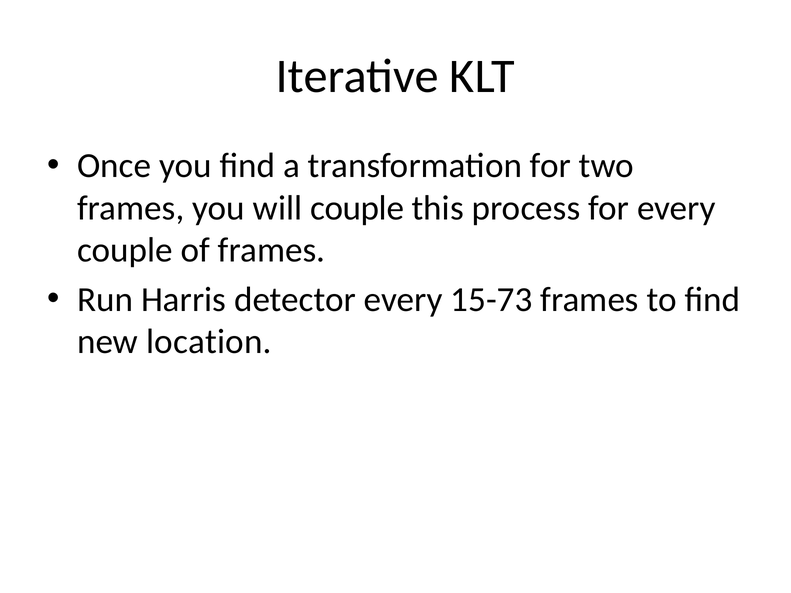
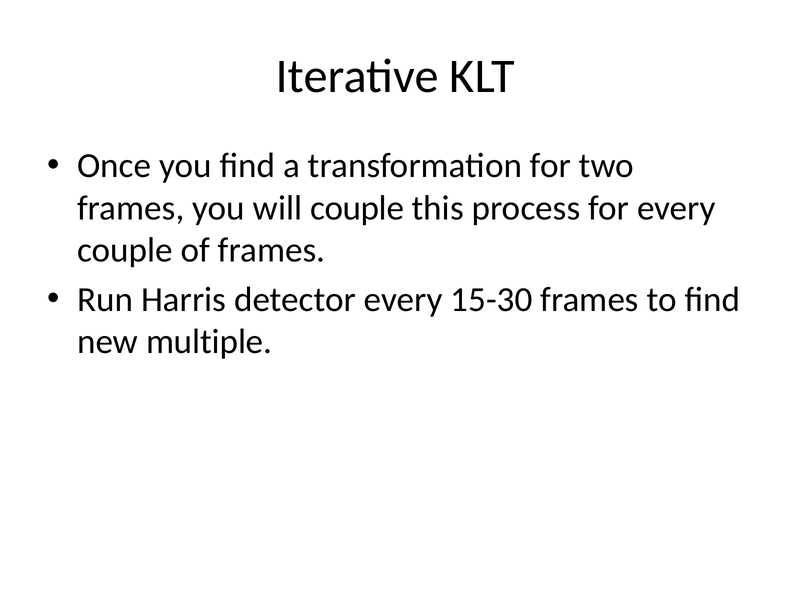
15-73: 15-73 -> 15-30 (491, 300)
location: location -> multiple (209, 342)
